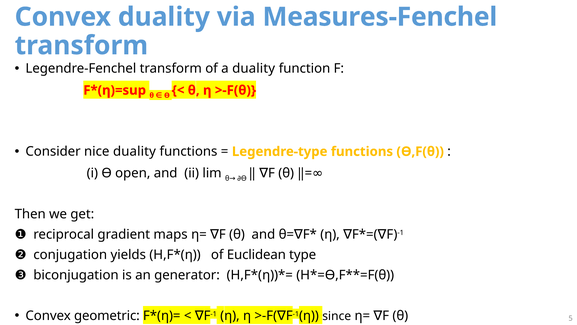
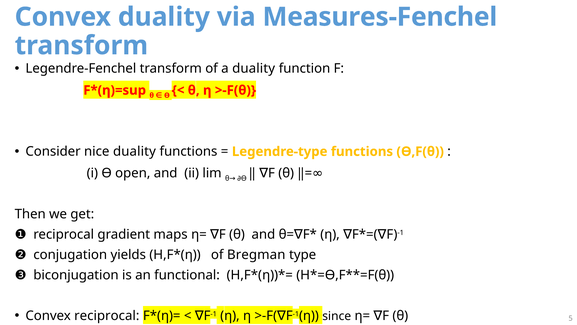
Euclidean: Euclidean -> Bregman (256, 255)
generator: generator -> functional (187, 275)
Convex geometric: geometric -> reciprocal (107, 315)
